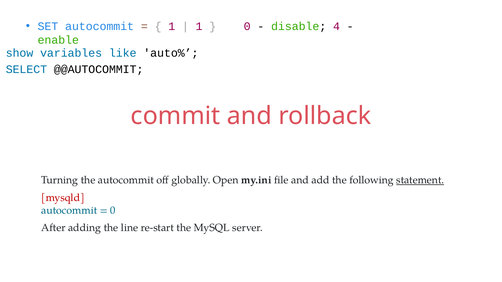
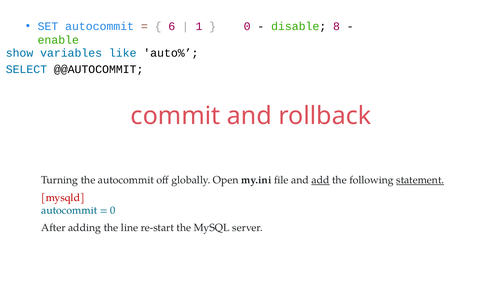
1: 1 -> 6 (172, 26)
4: 4 -> 8 (337, 26)
add underline: none -> present (320, 180)
